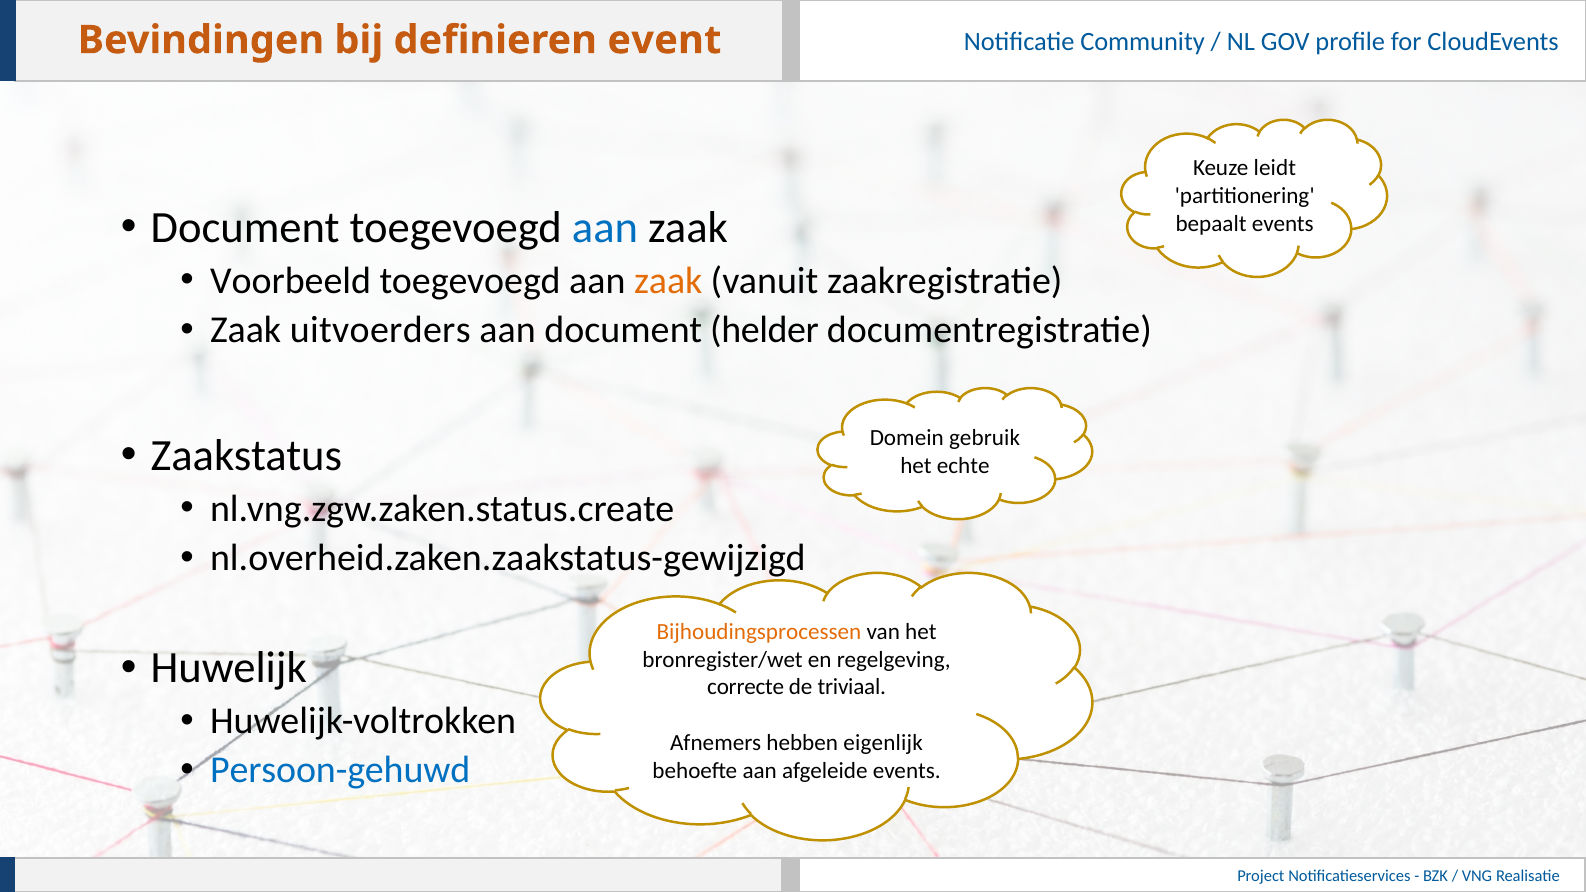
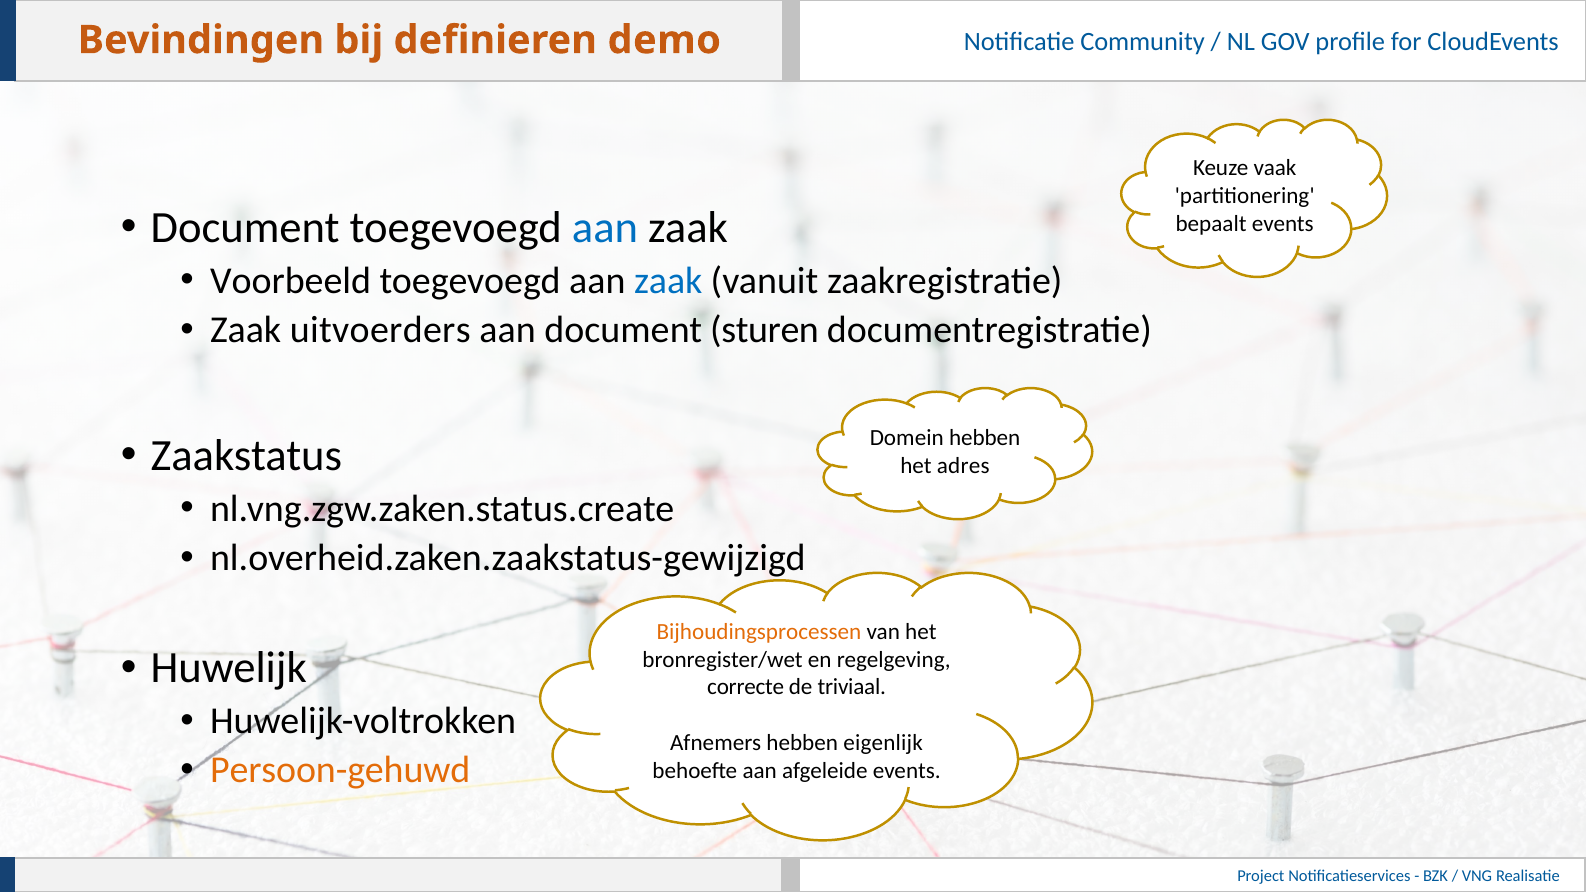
event: event -> demo (664, 40)
leidt: leidt -> vaak (1275, 168)
zaak colour: orange -> blue (668, 281)
helder: helder -> sturen (765, 330)
Domein gebruik: gebruik -> hebben (985, 438)
echte: echte -> adres (963, 466)
Persoon-gehuwd colour: blue -> orange (340, 771)
